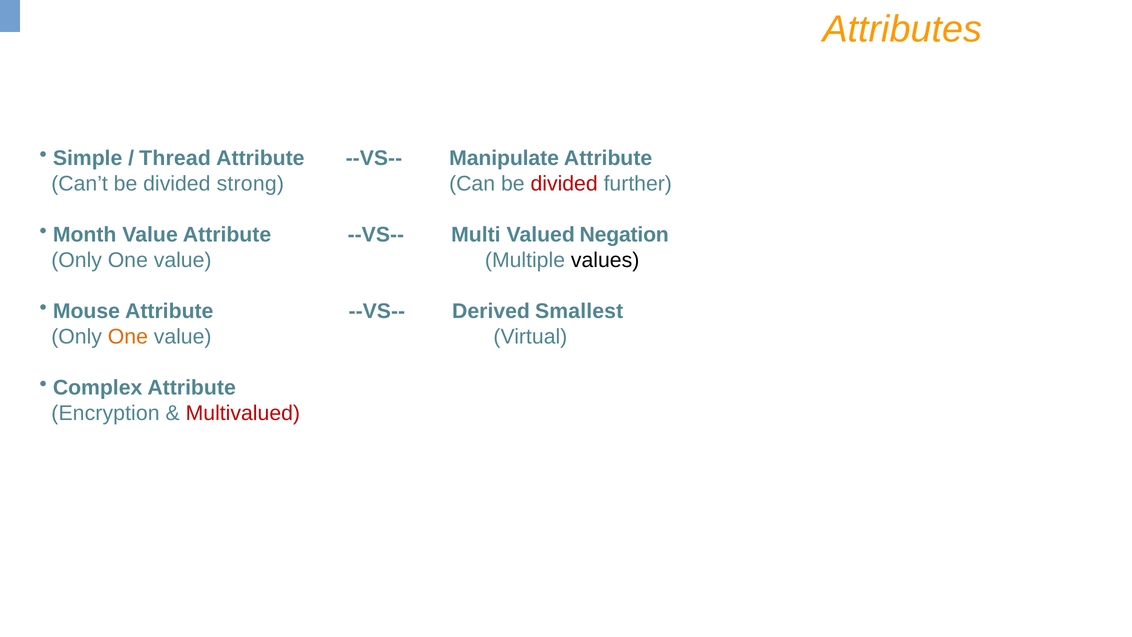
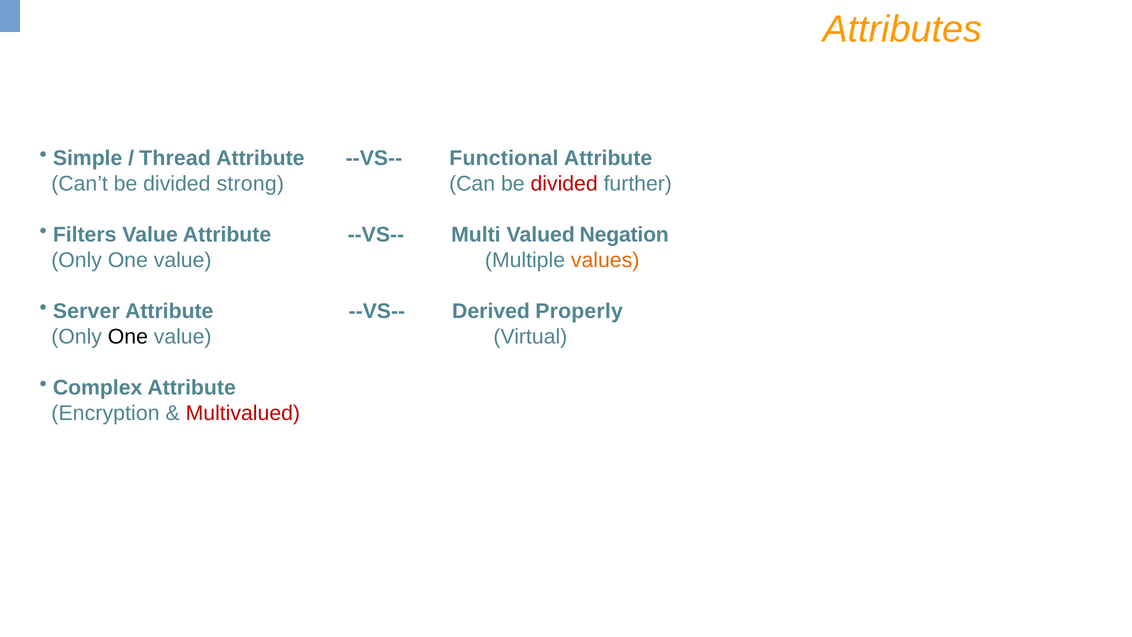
Manipulate: Manipulate -> Functional (504, 158)
Month: Month -> Filters (85, 235)
values colour: black -> orange (605, 260)
Mouse: Mouse -> Server (86, 311)
Smallest: Smallest -> Properly (579, 311)
One colour: orange -> black (128, 337)
